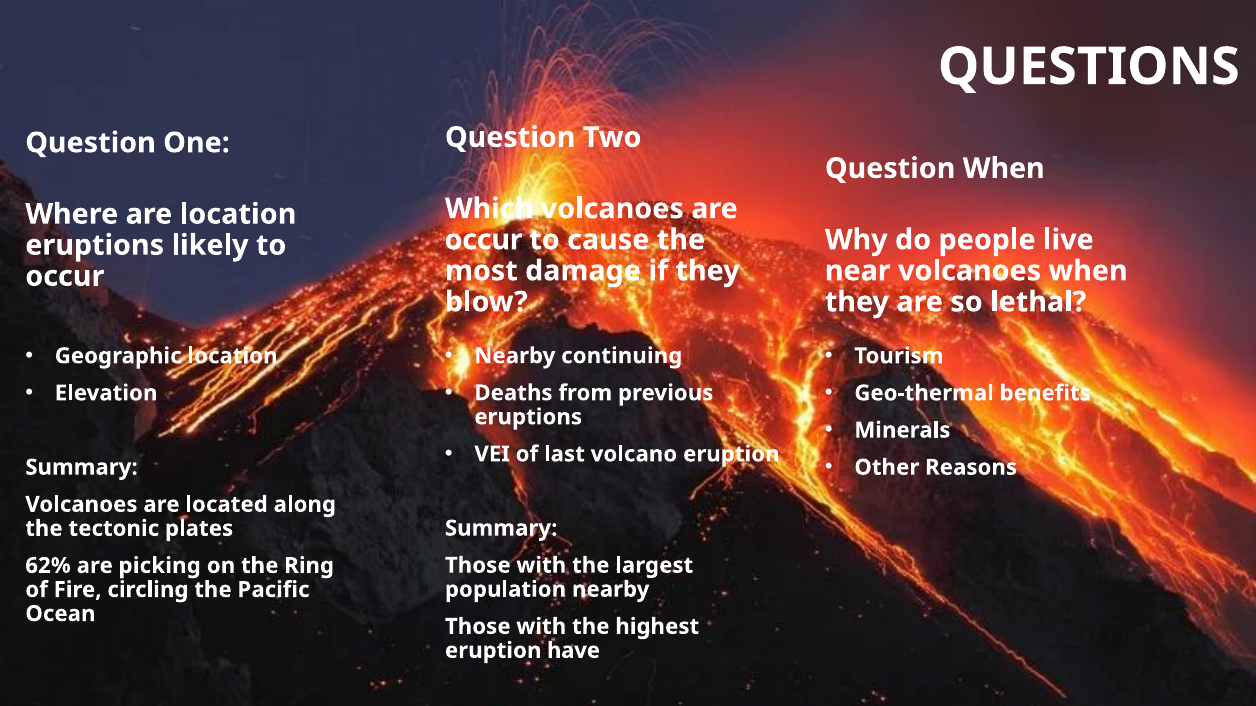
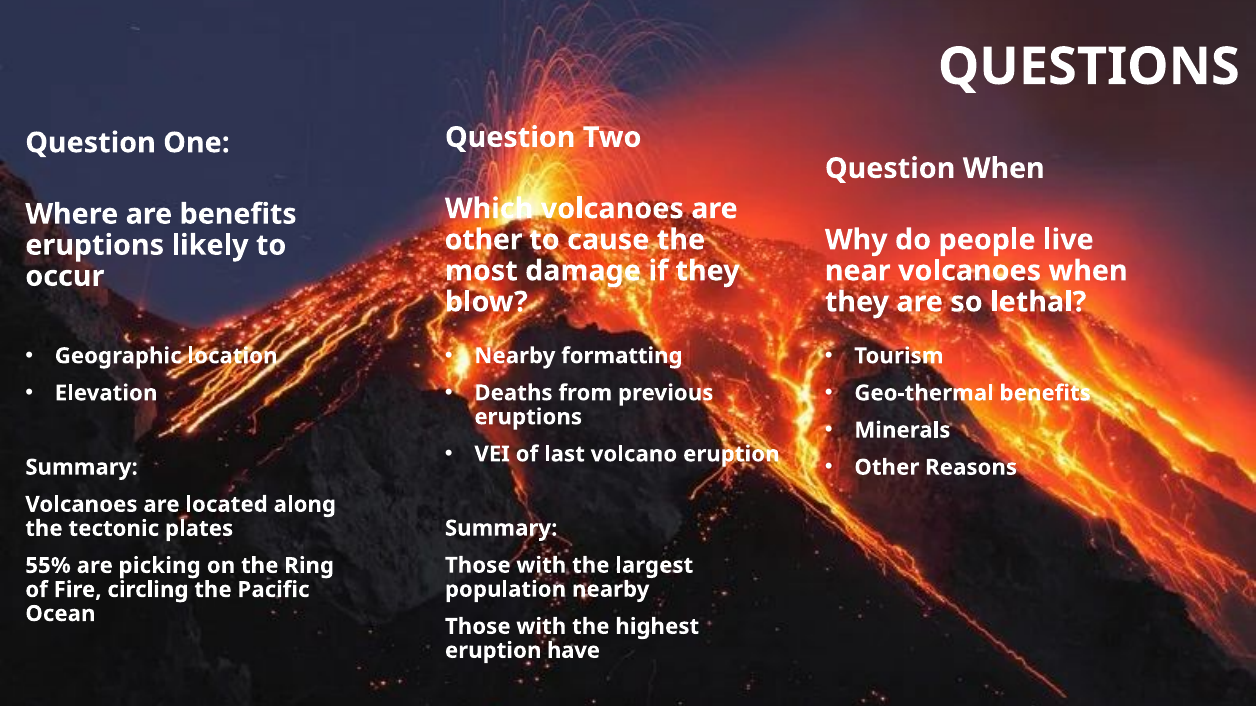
are location: location -> benefits (238, 214)
occur: occur -> other (484, 240)
continuing: continuing -> formatting (622, 356)
62%: 62% -> 55% (48, 566)
